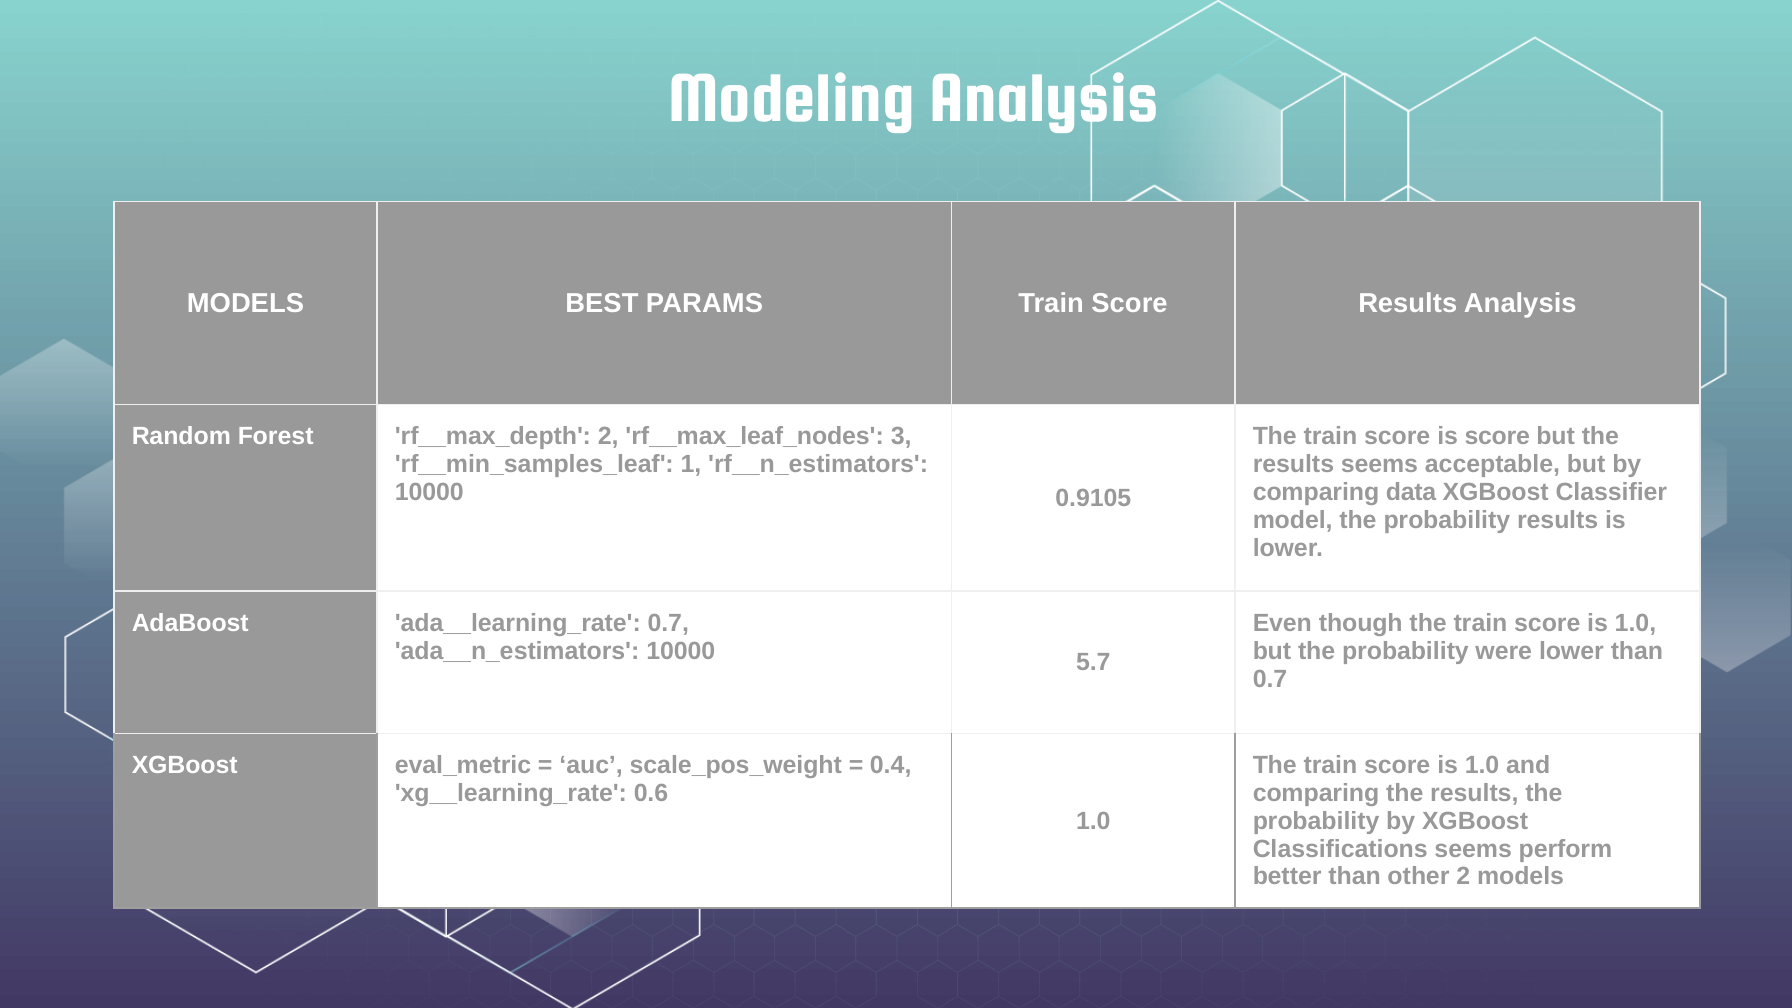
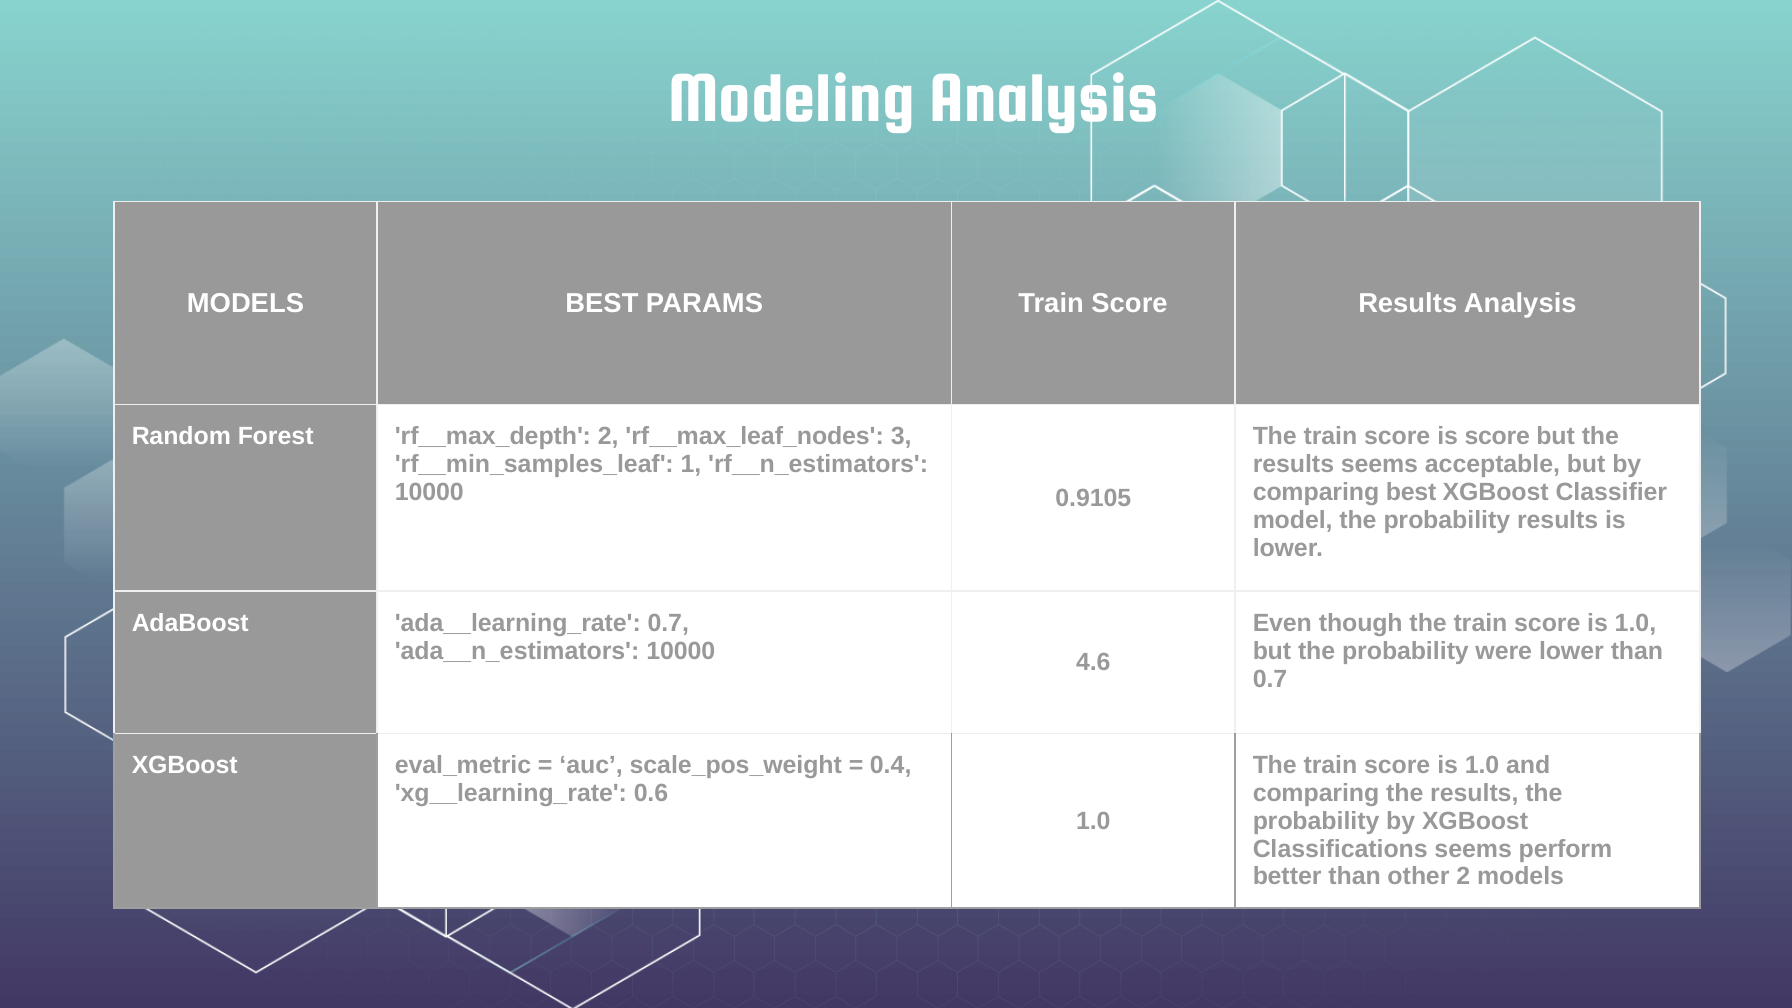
comparing data: data -> best (1411, 492)
5.7: 5.7 -> 4.6 (1093, 663)
